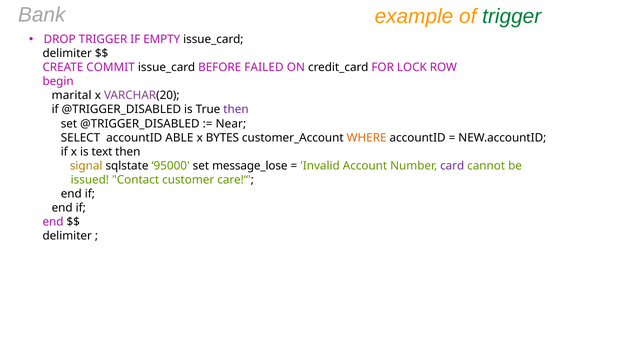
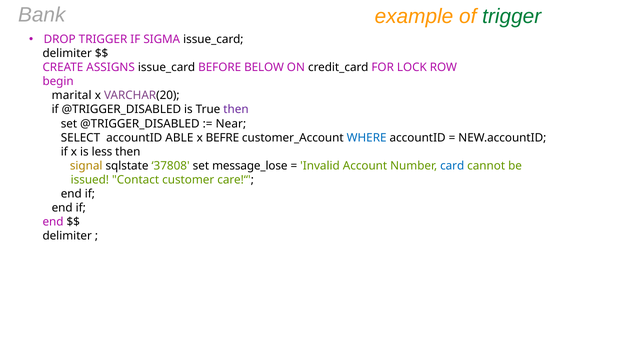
EMPTY: EMPTY -> SIGMA (162, 39)
COMMIT: COMMIT -> ASSIGNS (111, 67)
FAILED: FAILED -> BELOW (264, 67)
BYTES: BYTES -> BEFRE (222, 138)
WHERE colour: orange -> blue (367, 138)
text: text -> less (102, 152)
95000: 95000 -> 37808 (171, 166)
card colour: purple -> blue (452, 166)
